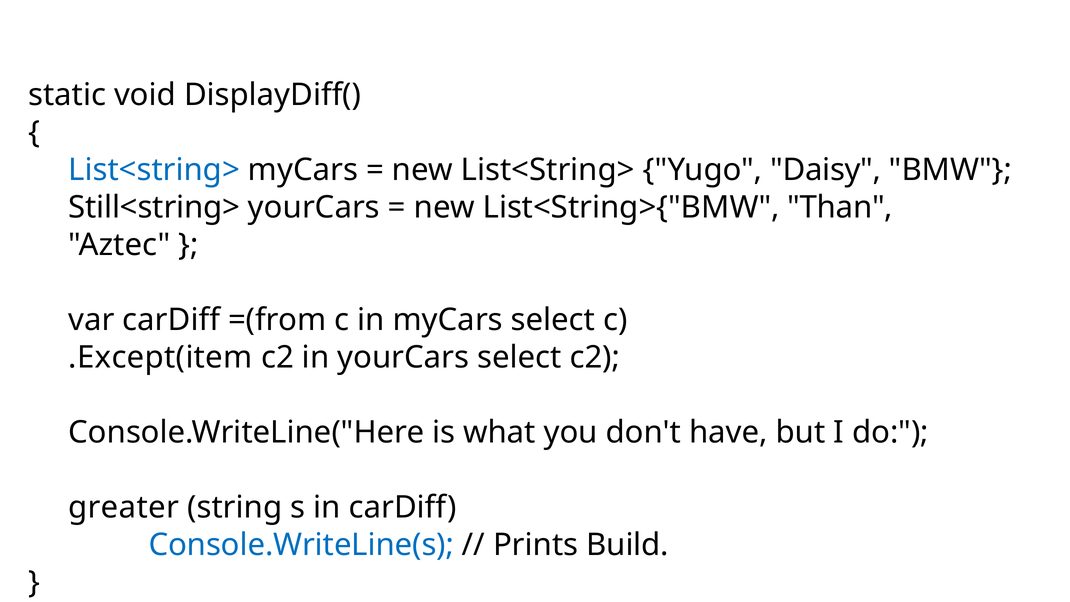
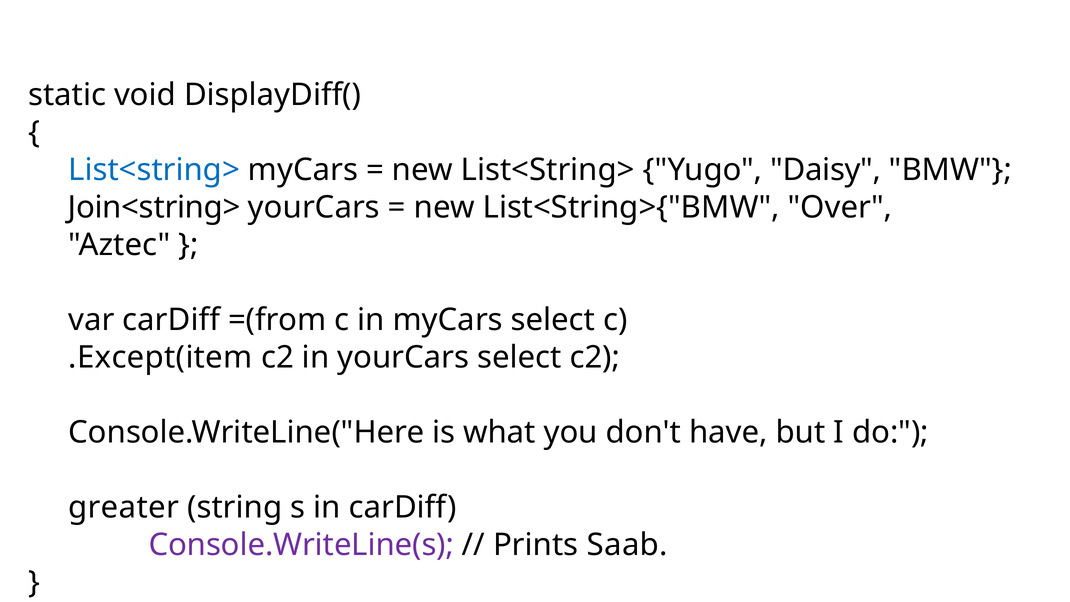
Still<string>: Still<string> -> Join<string> (154, 207)
Than: Than -> Over (840, 207)
Console.WriteLine(s colour: blue -> purple (301, 545)
Build: Build -> Saab (627, 545)
